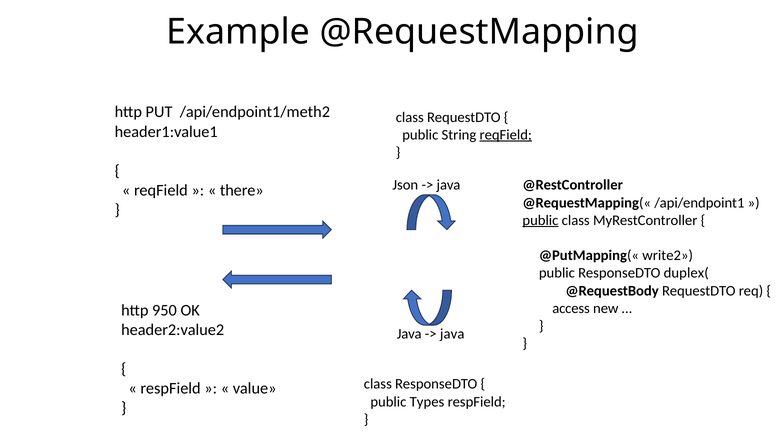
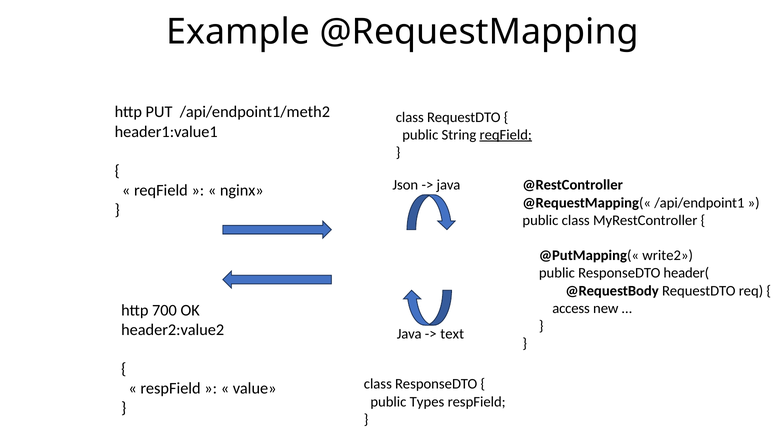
there: there -> nginx (242, 190)
public underline: present -> none (540, 220)
duplex(: duplex( -> header( (686, 273)
950: 950 -> 700 (164, 310)
java: java -> text (452, 334)
